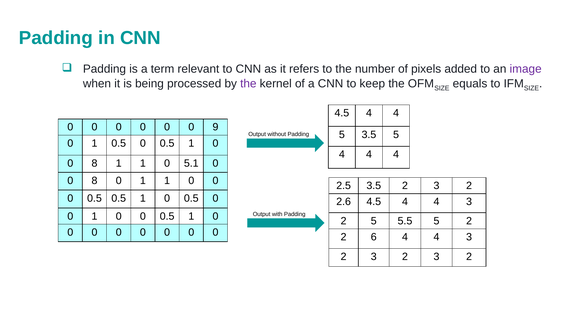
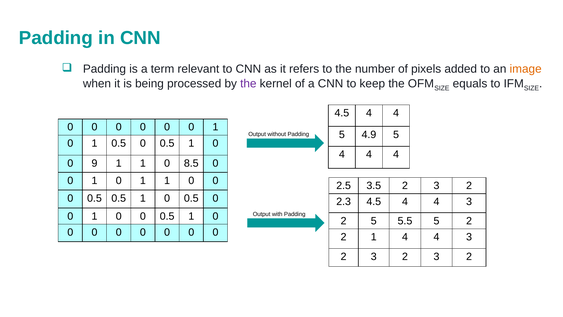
image colour: purple -> orange (526, 69)
0 0 0 9: 9 -> 1 (216, 127)
5 3.5: 3.5 -> 4.9 (369, 134)
8: 8 -> 9 (94, 163)
5.1: 5.1 -> 8.5 (191, 163)
8: 8 -> 1 (94, 180)
2.6: 2.6 -> 2.3 (344, 202)
2 6: 6 -> 1 (374, 237)
